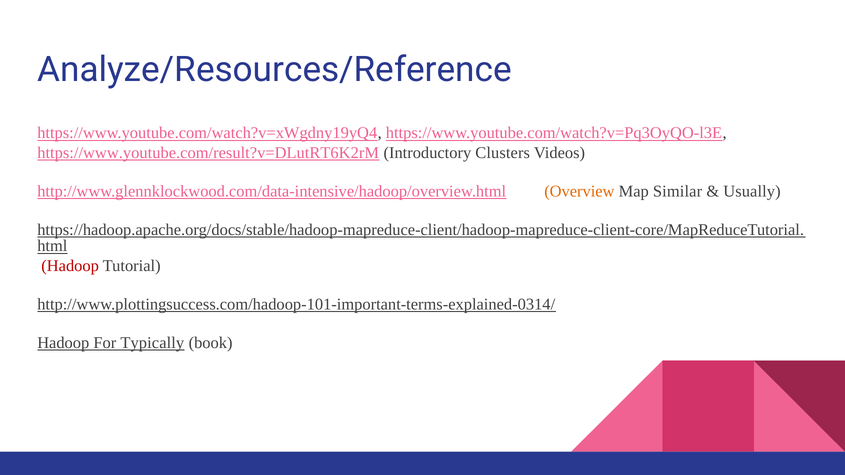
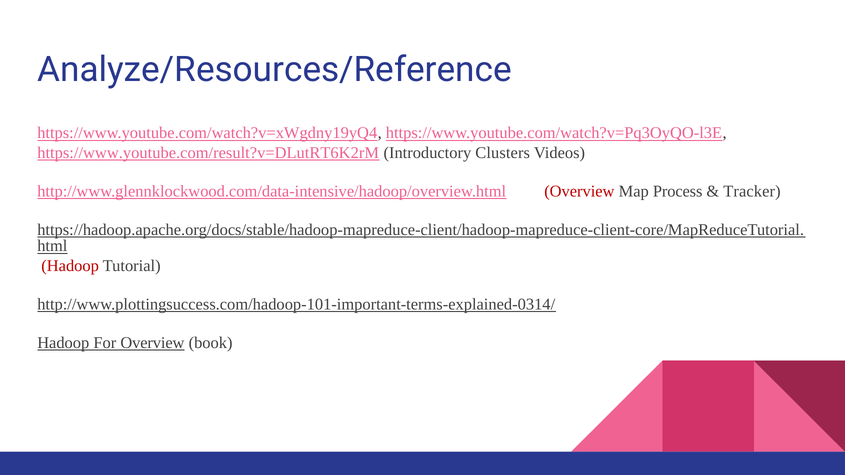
Overview colour: orange -> red (579, 191)
Similar: Similar -> Process (678, 191)
Usually: Usually -> Tracker (752, 191)
For Typically: Typically -> Overview (152, 343)
